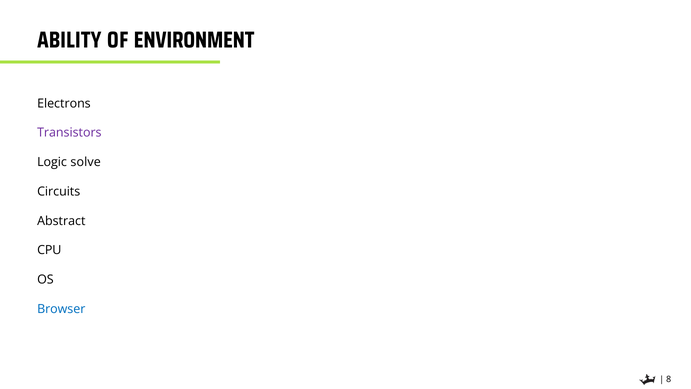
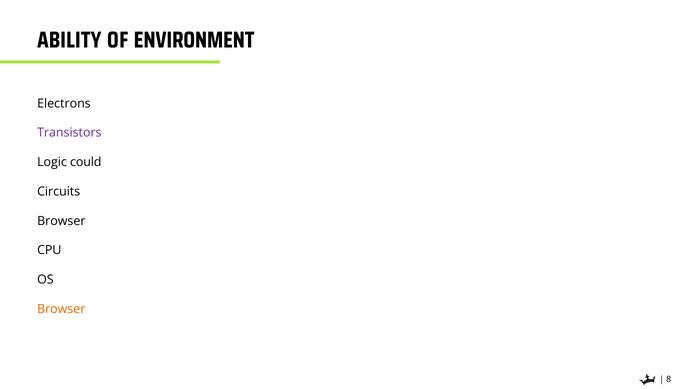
solve: solve -> could (86, 162)
Abstract: Abstract -> Browser (61, 221)
Browser colour: blue -> orange (61, 309)
